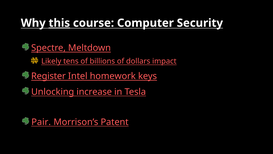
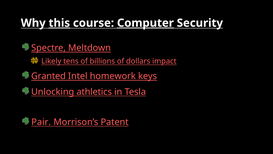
Computer underline: none -> present (145, 23)
Register: Register -> Granted (48, 76)
increase: increase -> athletics (94, 92)
